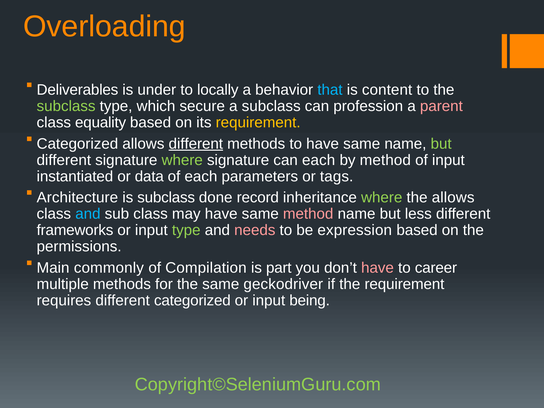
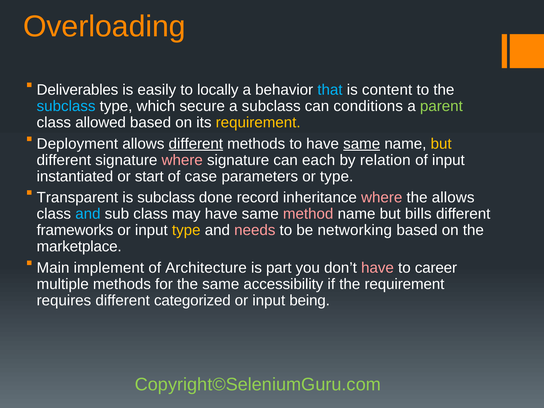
under: under -> easily (157, 90)
subclass colour: light green -> light blue (66, 106)
profession: profession -> conditions (368, 106)
parent colour: pink -> light green (441, 106)
equality: equality -> allowed (101, 123)
Categorized: Categorized -> Deployment (77, 144)
same underline: none -> present (362, 144)
but colour: light green -> yellow (441, 144)
where colour: light green -> pink (182, 160)
by method: method -> relation (385, 160)
data: data -> start (149, 176)
of each: each -> case (201, 176)
or tags: tags -> type (337, 176)
Architecture: Architecture -> Transparent (77, 198)
where colour: light green -> pink (382, 198)
less: less -> bills (418, 214)
type colour: light green -> yellow (186, 230)
expression: expression -> networking (355, 230)
permissions: permissions -> marketplace (79, 247)
commonly: commonly -> implement (109, 268)
Compilation: Compilation -> Architecture (206, 268)
geckodriver: geckodriver -> accessibility (283, 284)
